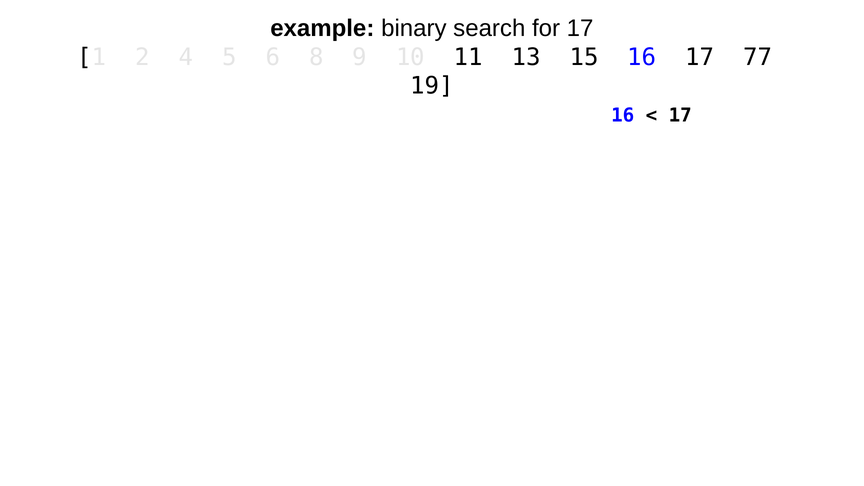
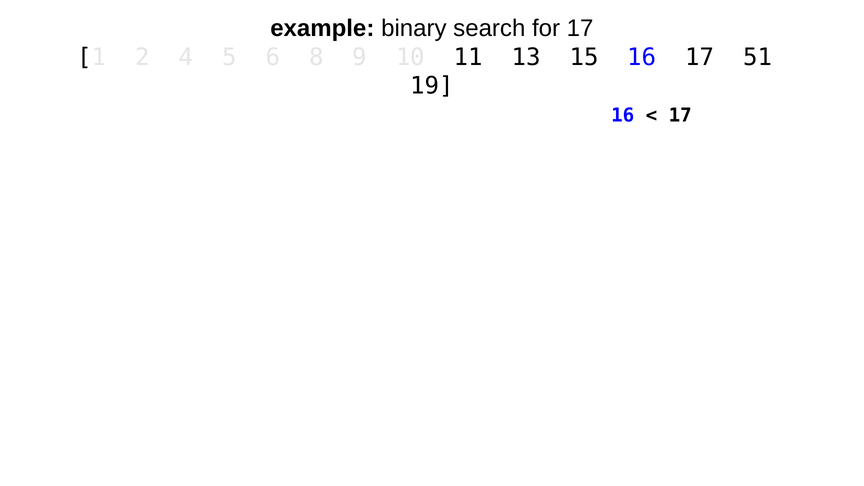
77: 77 -> 51 (758, 57)
